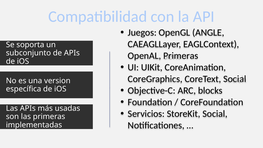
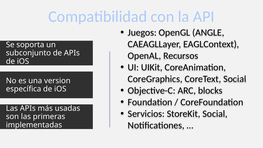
OpenAL Primeras: Primeras -> Recursos (181, 56)
